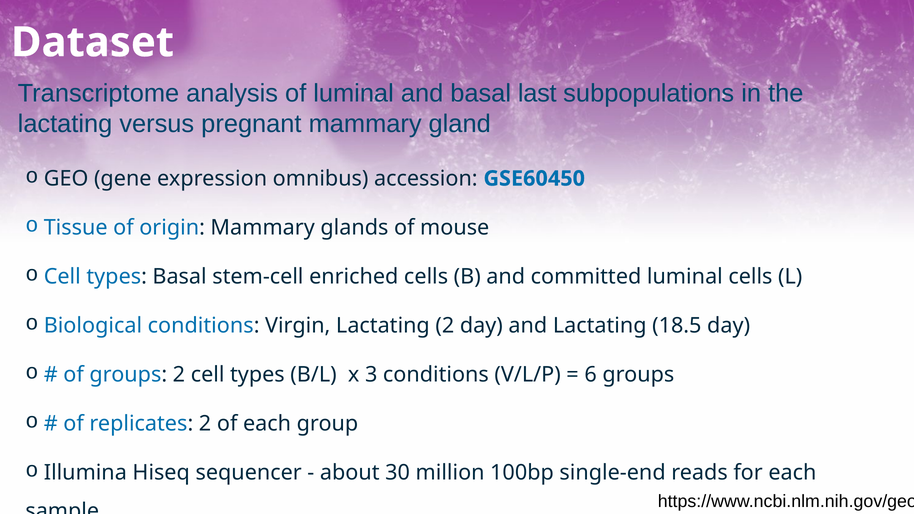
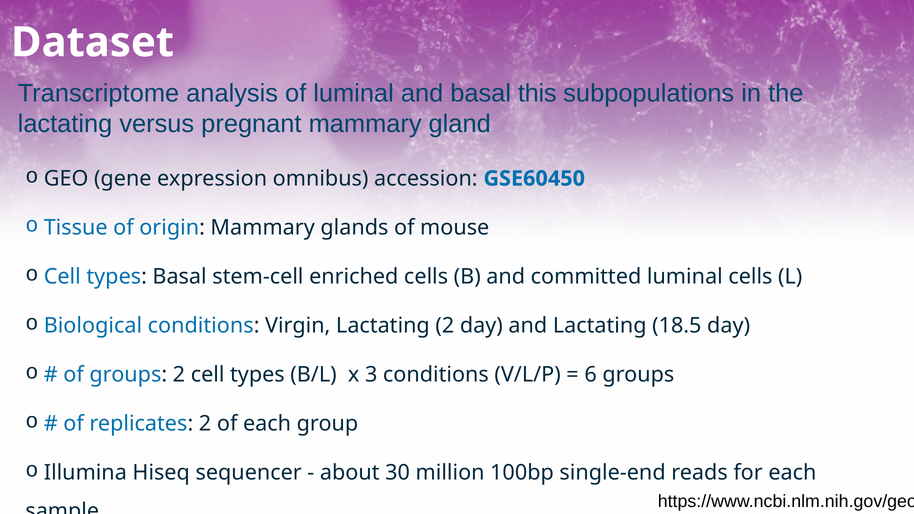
last: last -> this (537, 93)
